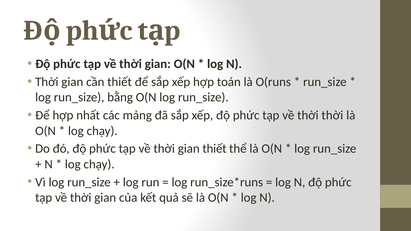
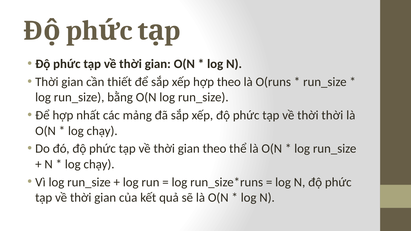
hợp toán: toán -> theo (229, 82)
gian thiết: thiết -> theo (215, 149)
